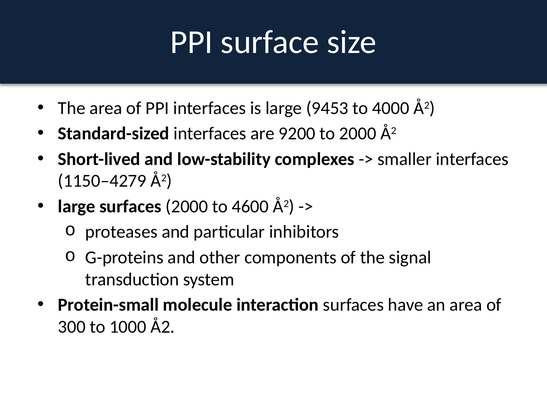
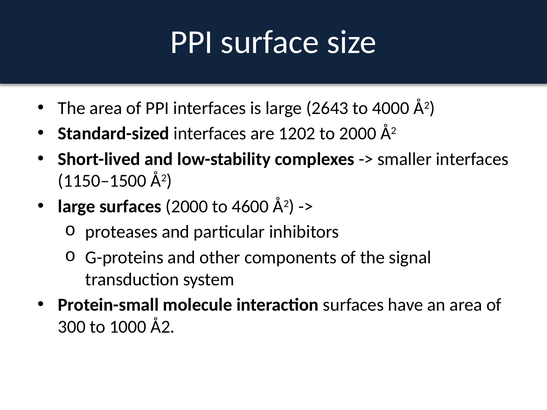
9453: 9453 -> 2643 (327, 108)
9200: 9200 -> 1202 (297, 134)
1150–4279: 1150–4279 -> 1150–1500 (102, 181)
